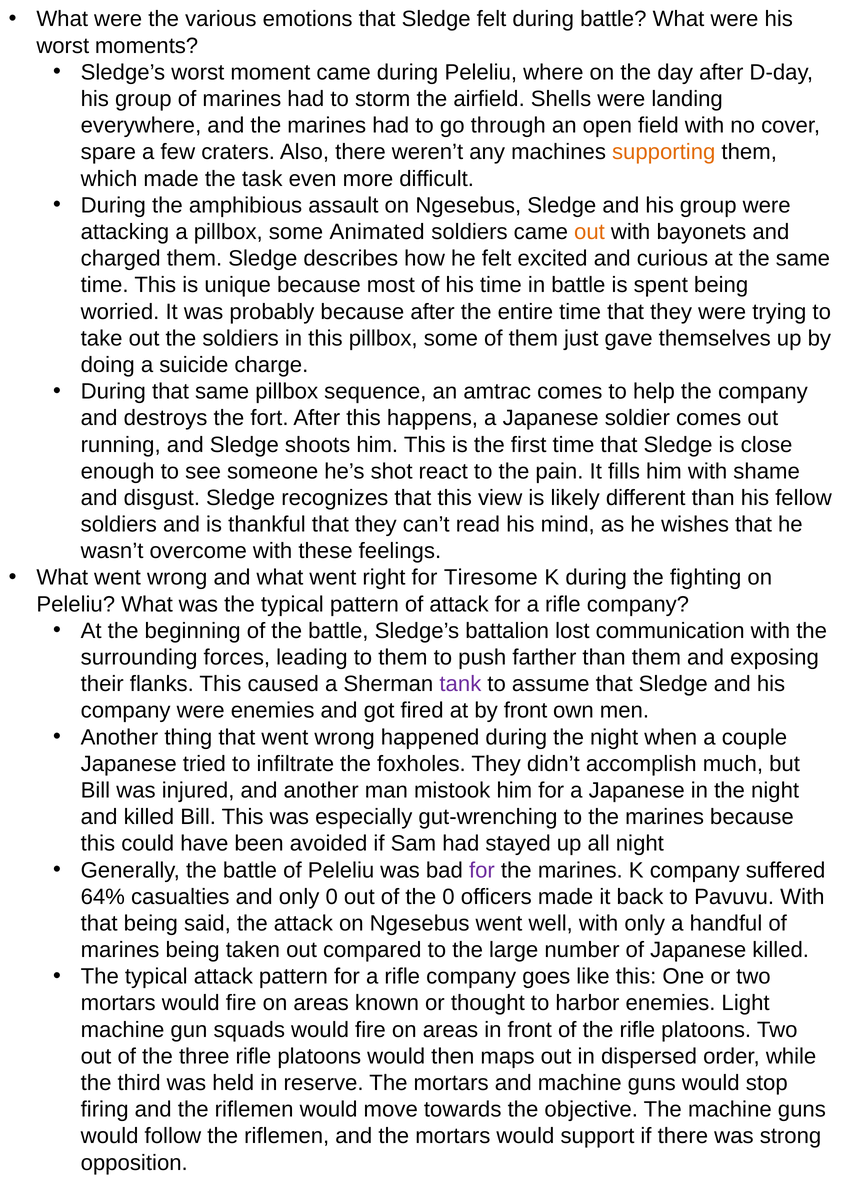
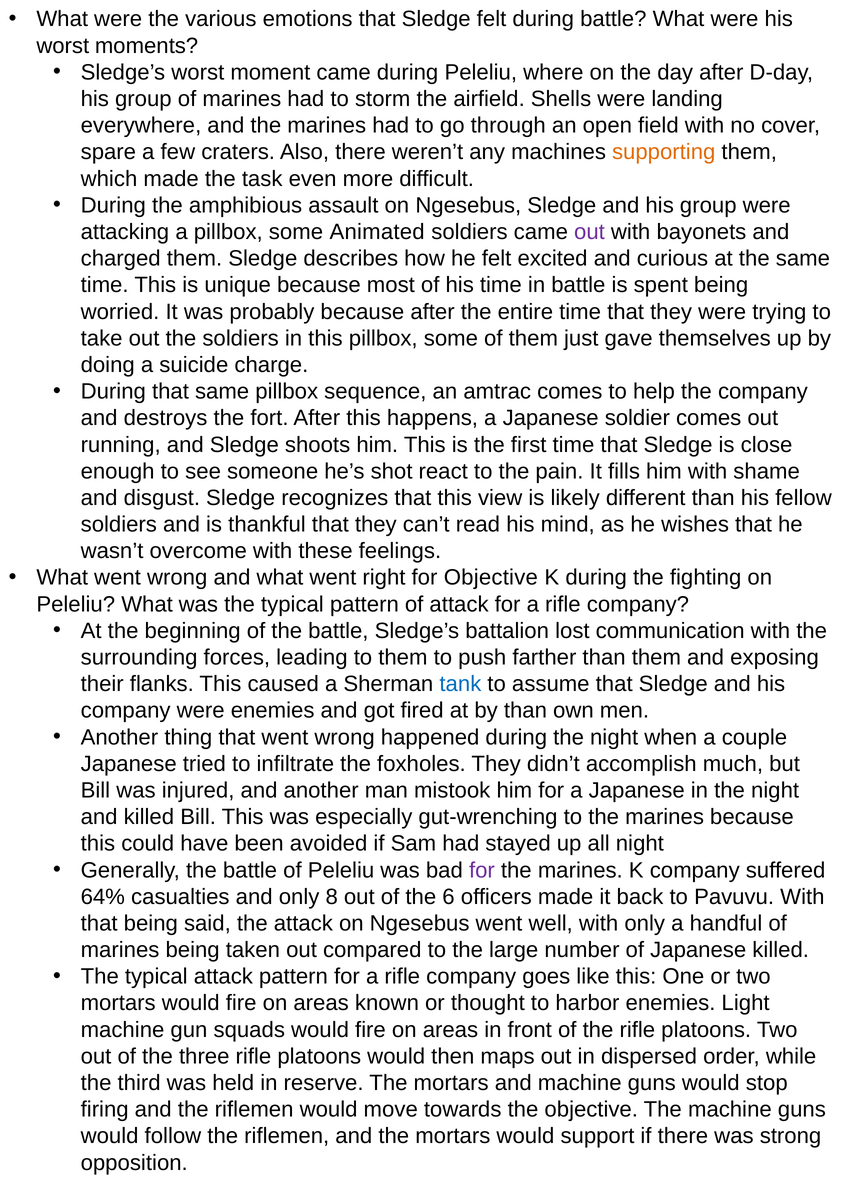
out colour: orange -> purple (589, 232)
for Tiresome: Tiresome -> Objective (491, 578)
tank colour: purple -> blue (460, 684)
by front: front -> than (525, 710)
only 0: 0 -> 8 (332, 897)
the 0: 0 -> 6 (448, 897)
